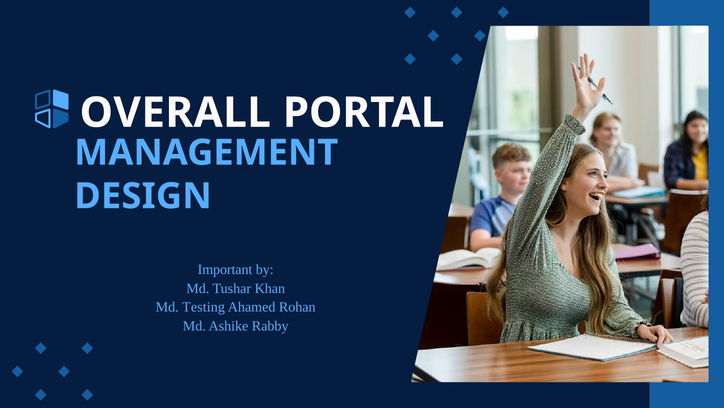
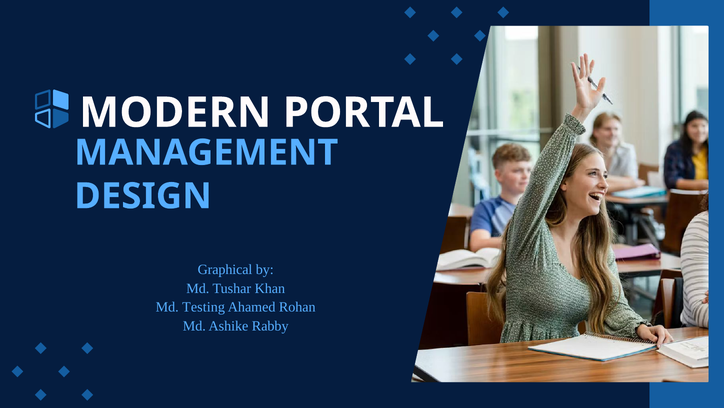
OVERALL: OVERALL -> MODERN (175, 113)
Important: Important -> Graphical (225, 269)
